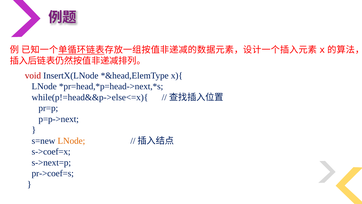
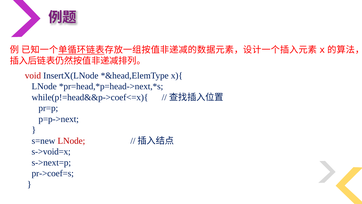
while(p!=head&&p->else<=x){: while(p!=head&&p->else<=x){ -> while(p!=head&&p->coef<=x){ (90, 97)
LNode colour: orange -> red (71, 141)
s->coef=x: s->coef=x -> s->void=x (51, 151)
